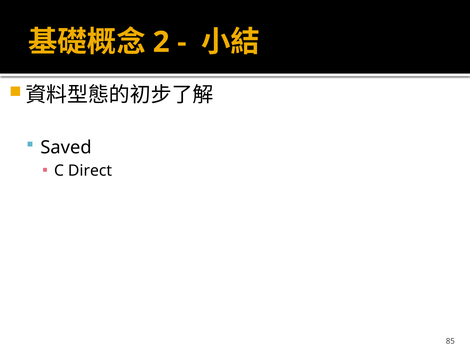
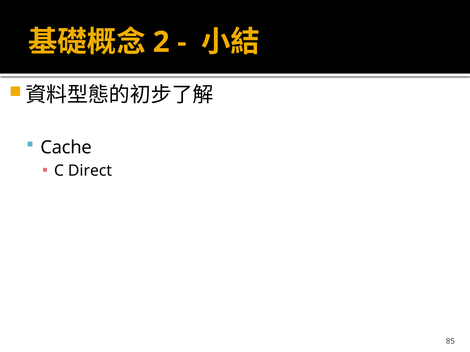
Saved: Saved -> Cache (66, 148)
